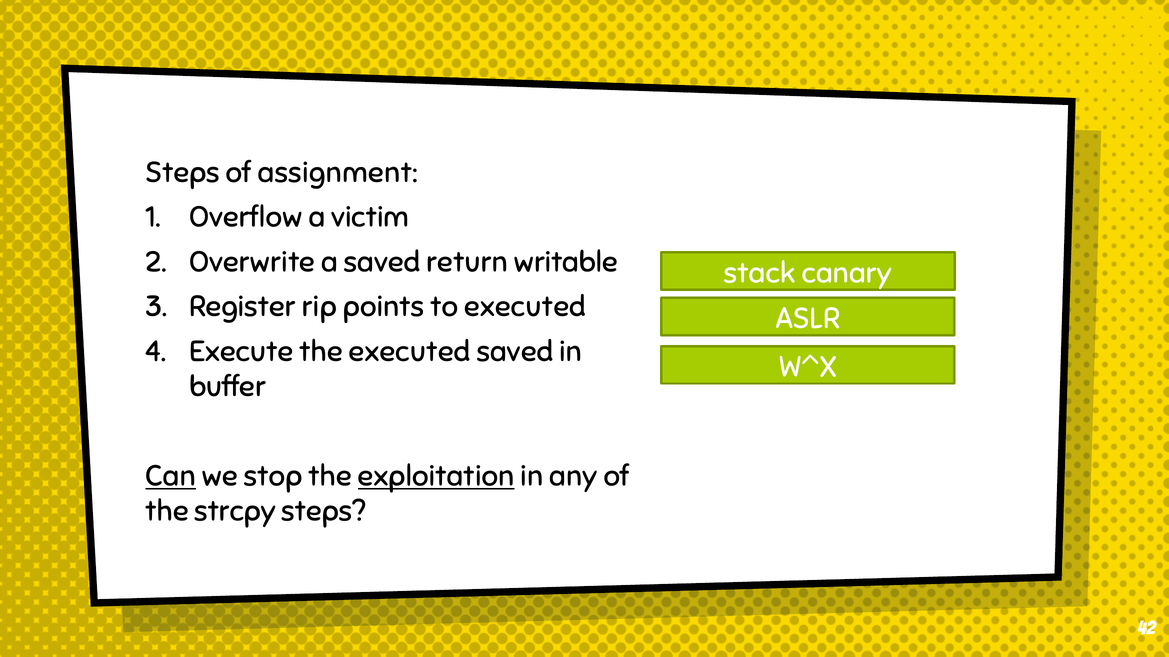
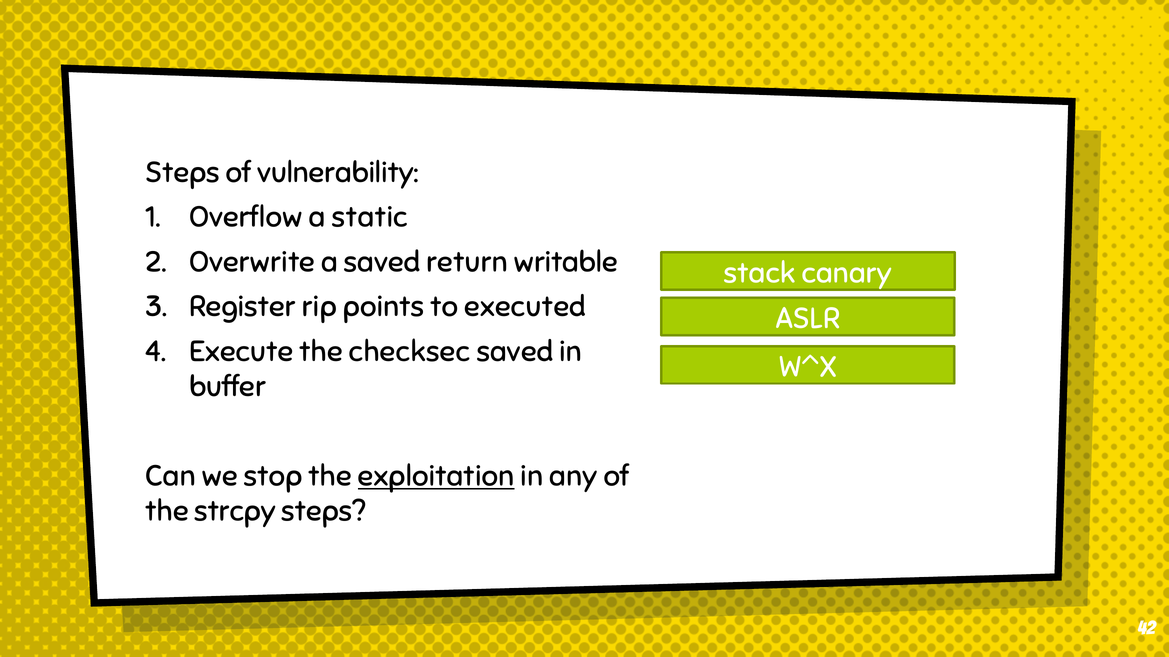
assignment: assignment -> vulnerability (338, 173)
victim: victim -> static (370, 217)
the executed: executed -> checksec (410, 352)
Can underline: present -> none (171, 477)
